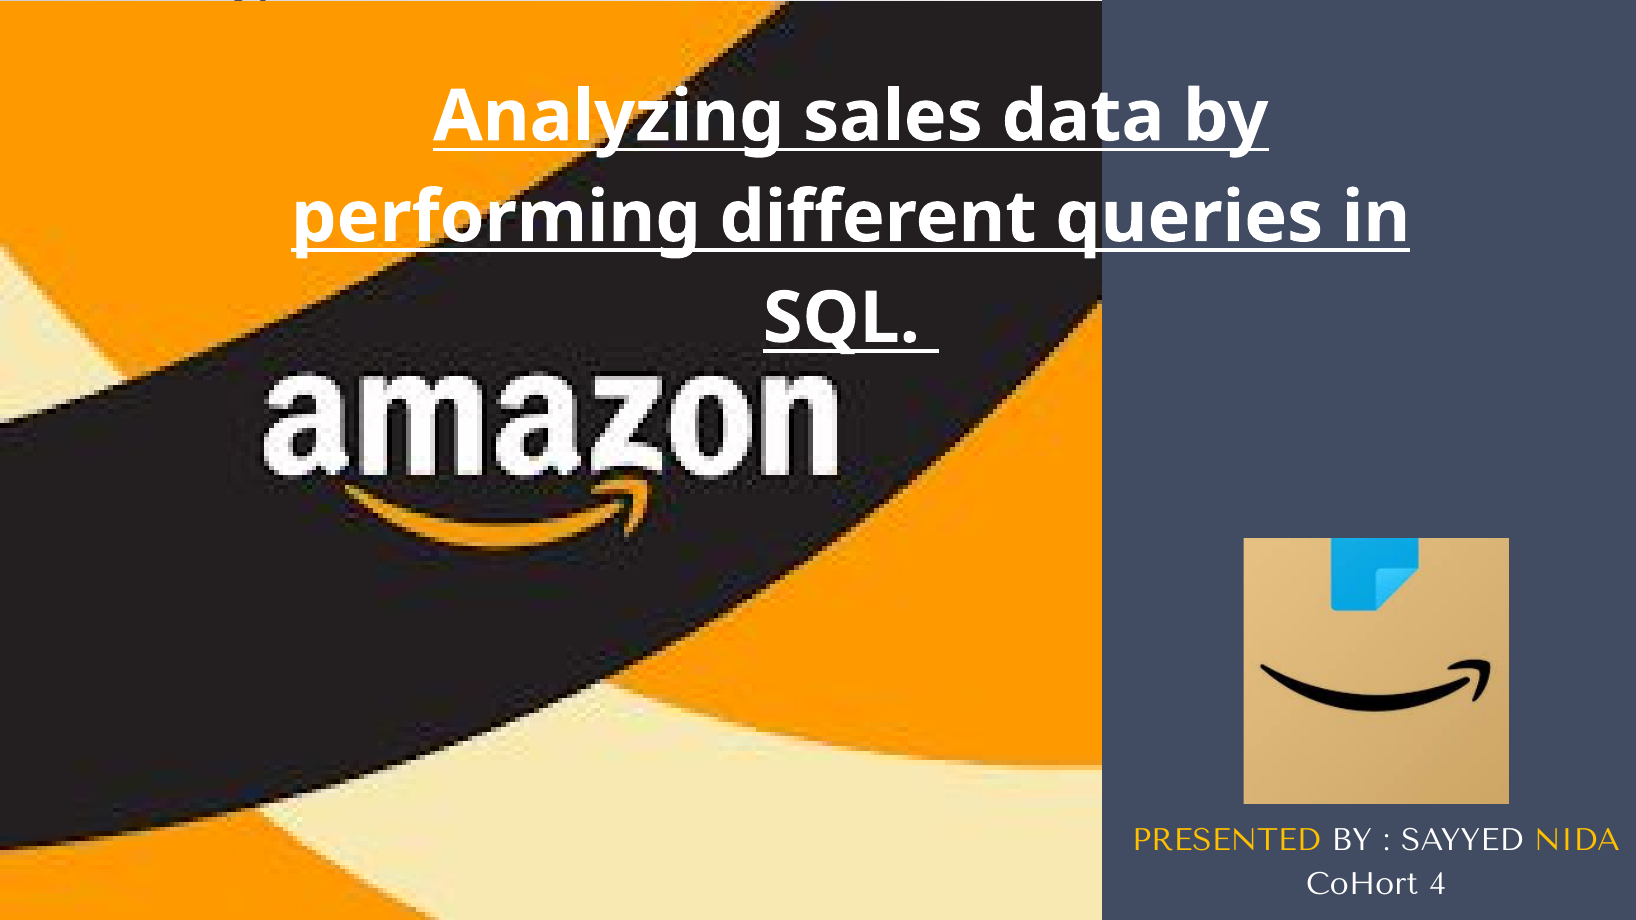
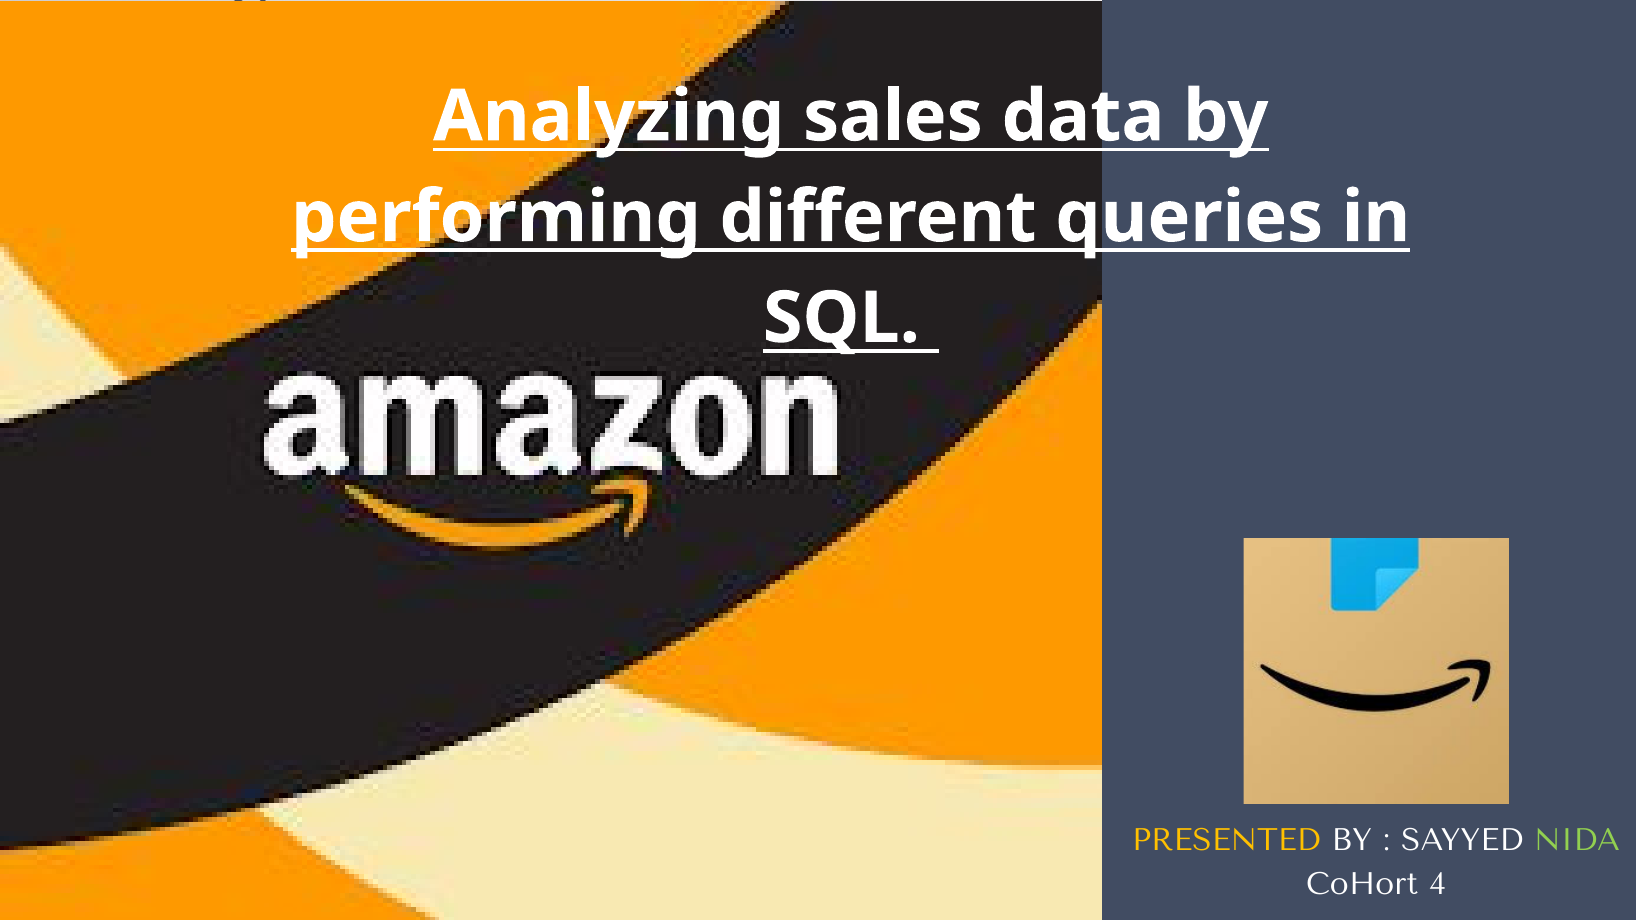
NIDA colour: yellow -> light green (1577, 841)
